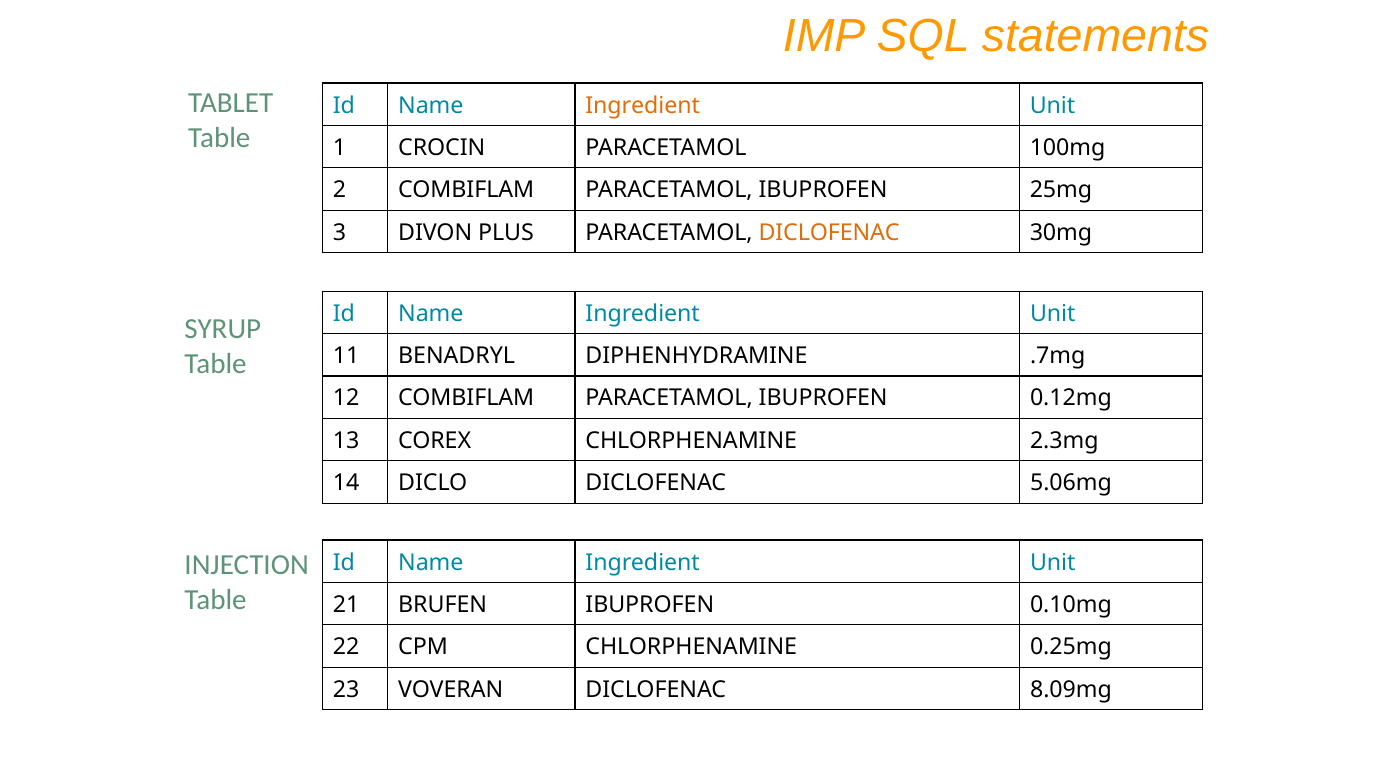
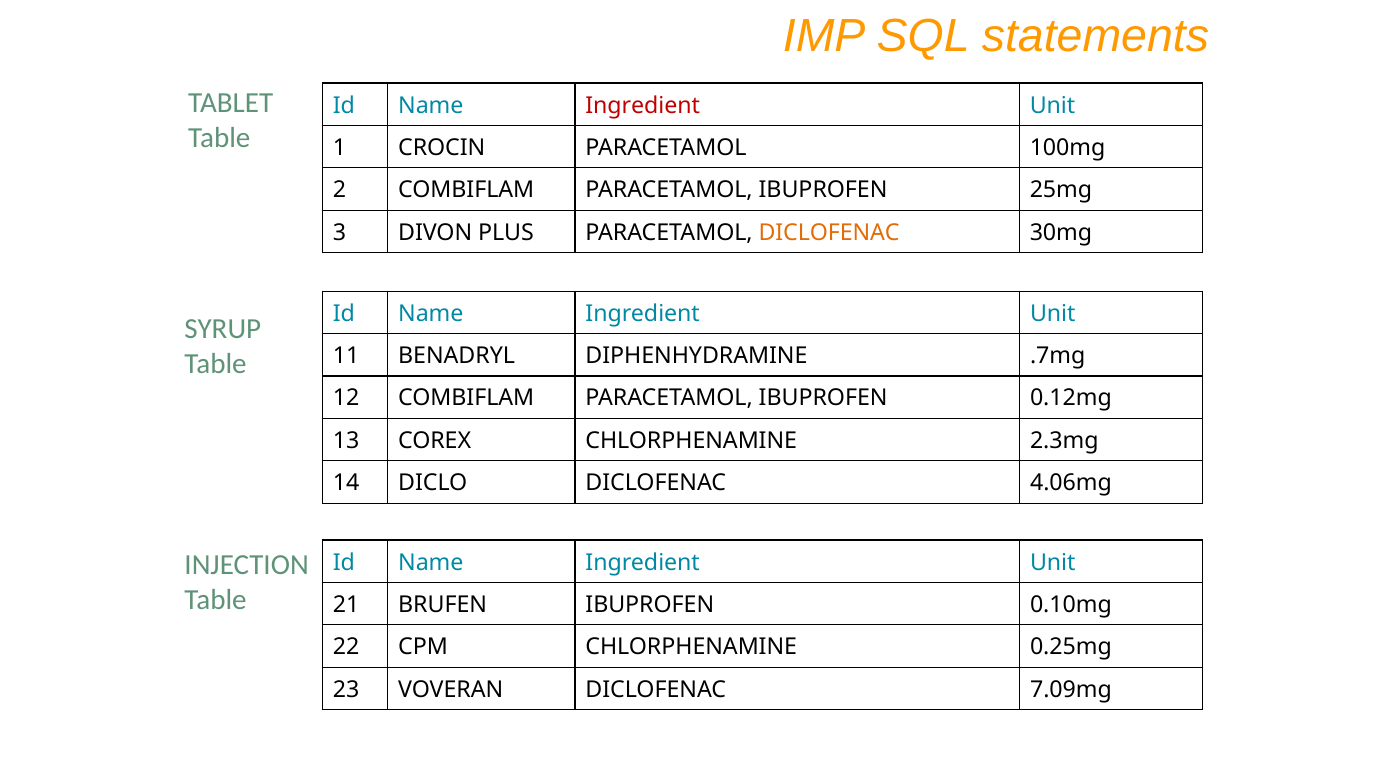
Ingredient colour: orange -> red (643, 105)
5.06mg: 5.06mg -> 4.06mg (1071, 483)
8.09mg: 8.09mg -> 7.09mg (1071, 690)
